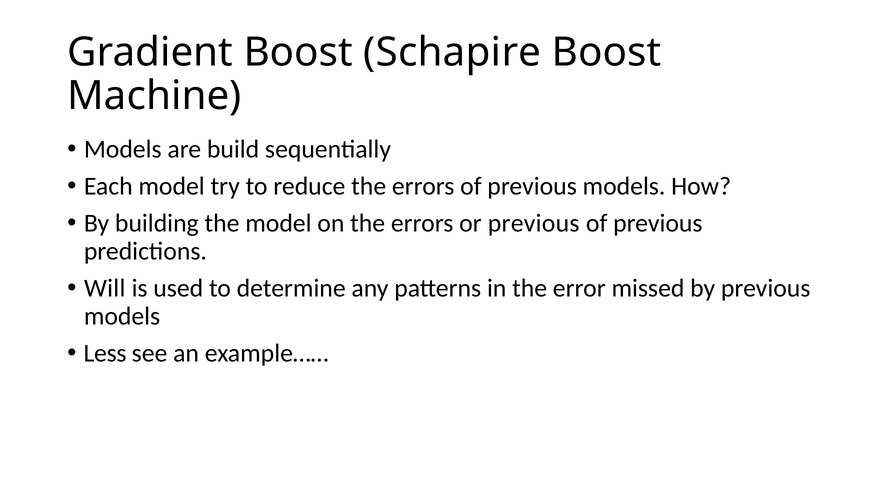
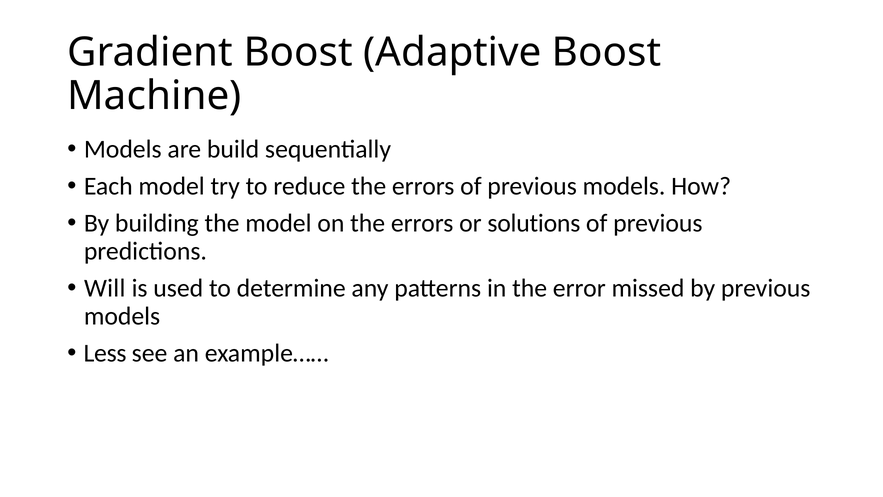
Schapire: Schapire -> Adaptive (452, 52)
or previous: previous -> solutions (534, 223)
